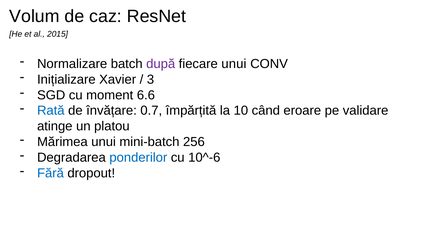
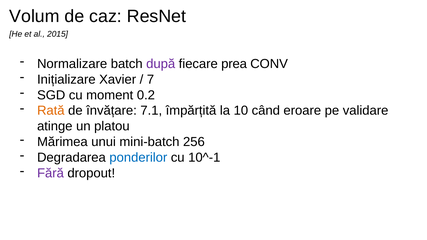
fiecare unui: unui -> prea (234, 64)
3: 3 -> 7 (151, 79)
6.6: 6.6 -> 0.2 (146, 95)
Rată colour: blue -> orange (51, 111)
0.7: 0.7 -> 7.1 (151, 111)
10^-6: 10^-6 -> 10^-1 (204, 158)
Fără colour: blue -> purple (50, 173)
